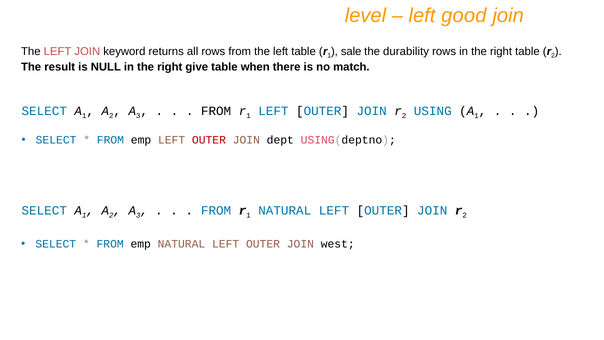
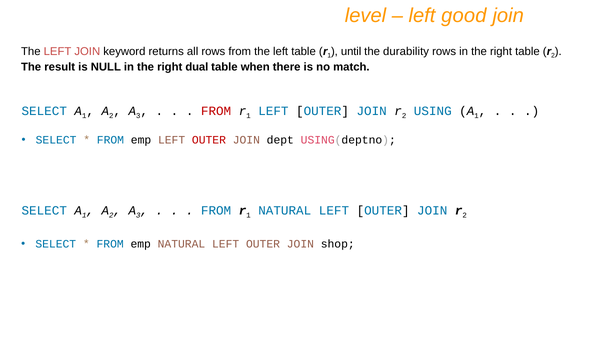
sale: sale -> until (351, 51)
give: give -> dual (197, 67)
FROM colour: black -> red (216, 111)
west: west -> shop (338, 244)
